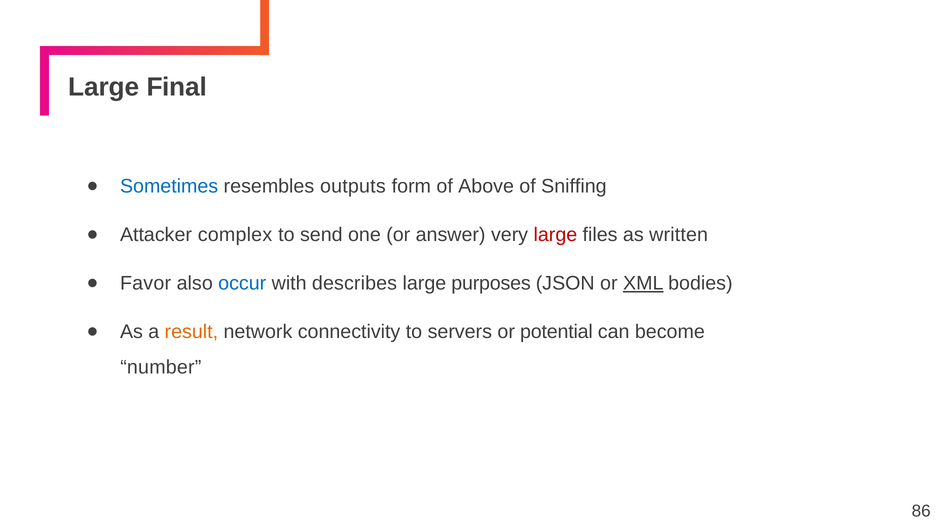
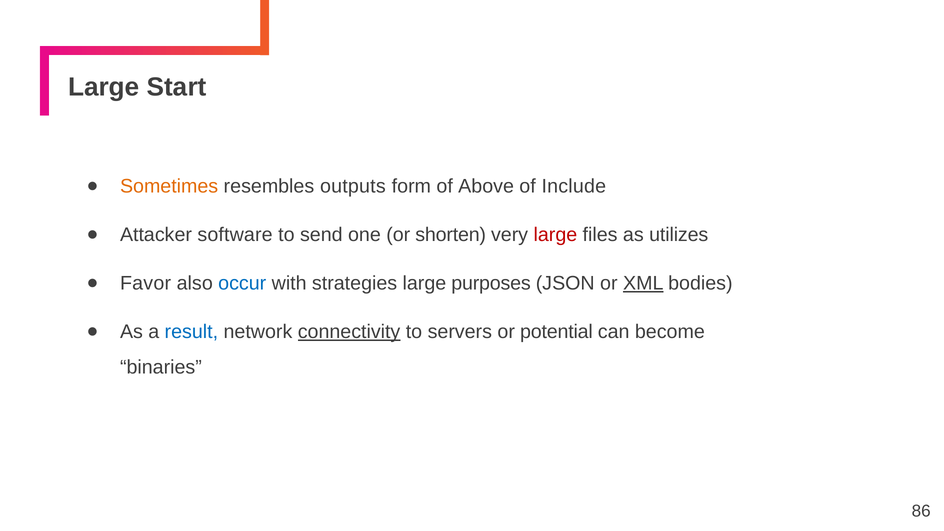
Final: Final -> Start (177, 87)
Sometimes colour: blue -> orange (169, 186)
Sniffing: Sniffing -> Include (574, 186)
complex: complex -> software (235, 235)
answer: answer -> shorten (451, 235)
written: written -> utilizes (679, 235)
describes: describes -> strategies (355, 283)
result colour: orange -> blue (191, 332)
connectivity underline: none -> present (349, 332)
number: number -> binaries (161, 367)
